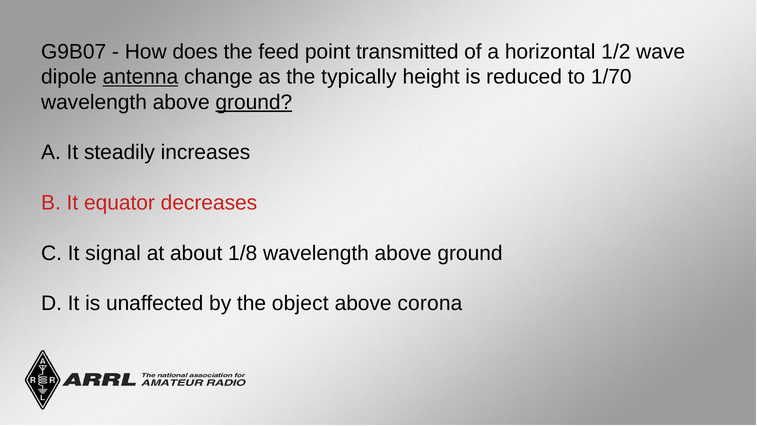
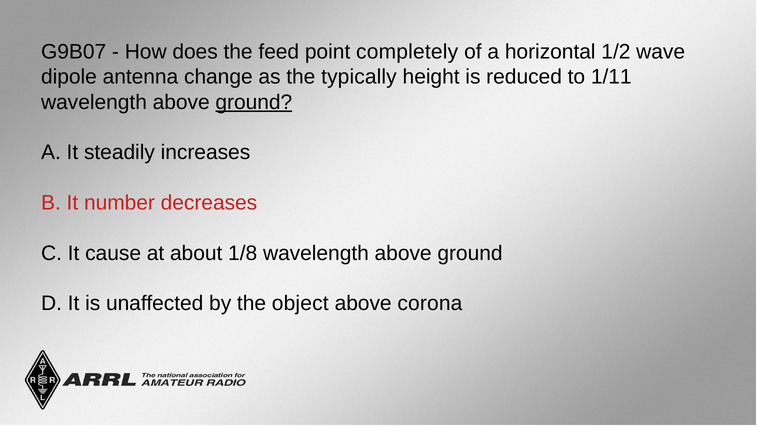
transmitted: transmitted -> completely (407, 52)
antenna underline: present -> none (140, 77)
1/70: 1/70 -> 1/11 (611, 77)
equator: equator -> number (119, 203)
signal: signal -> cause (113, 253)
